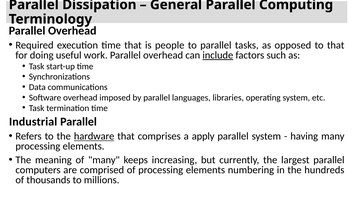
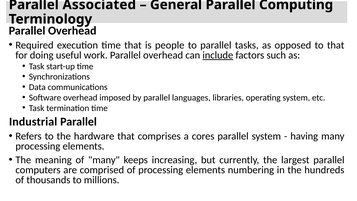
Dissipation: Dissipation -> Associated (99, 5)
hardware underline: present -> none (94, 136)
apply: apply -> cores (203, 136)
